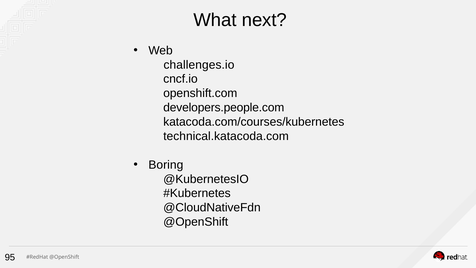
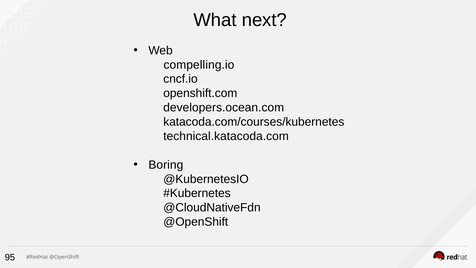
challenges.io: challenges.io -> compelling.io (199, 65)
developers.people.com: developers.people.com -> developers.ocean.com (224, 108)
